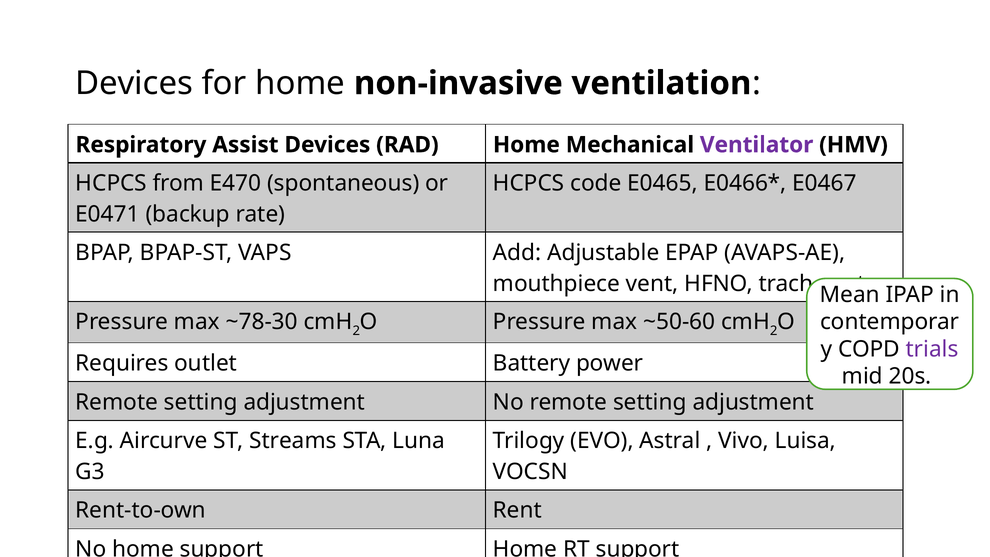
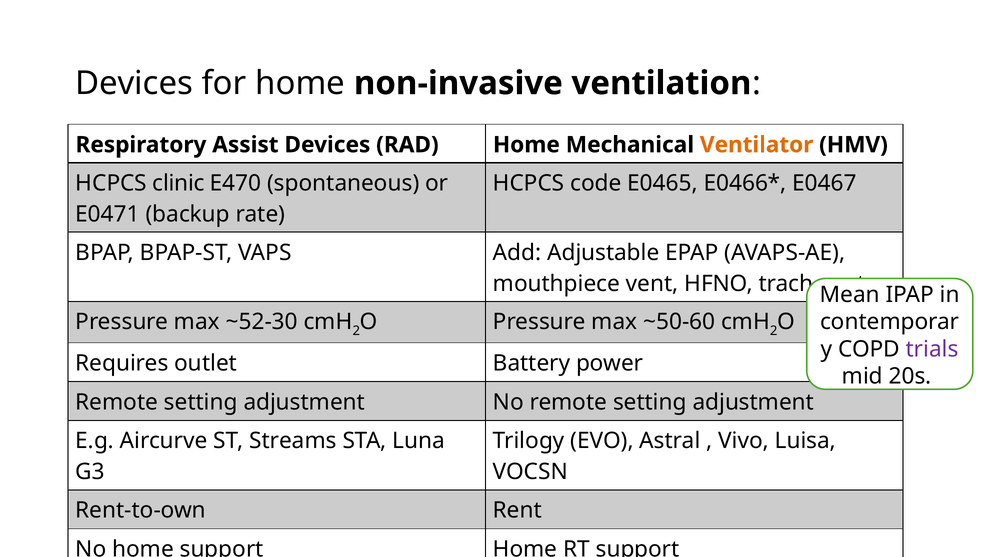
Ventilator colour: purple -> orange (757, 145)
from: from -> clinic (178, 183)
~78-30: ~78-30 -> ~52-30 (262, 322)
